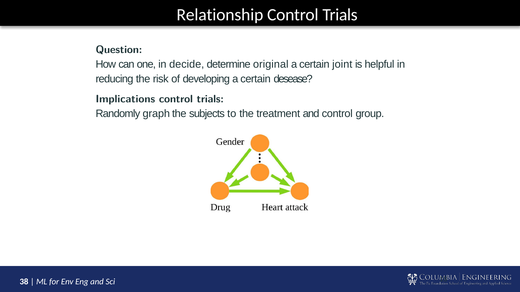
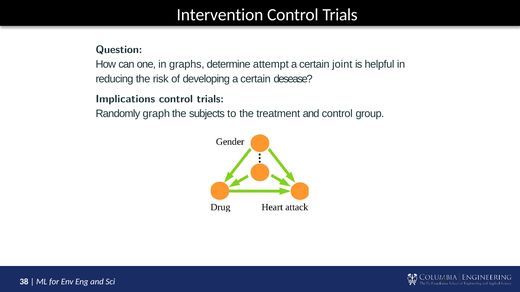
Relationship: Relationship -> Intervention (220, 15)
decide: decide -> graphs (187, 64)
original: original -> attempt (271, 64)
